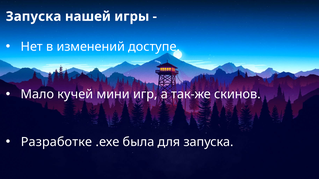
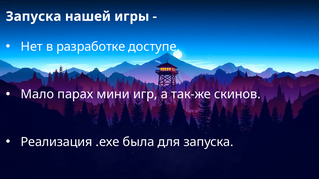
изменений: изменений -> разработке (91, 47)
кучей: кучей -> парах (75, 95)
Разработке: Разработке -> Реализация (57, 142)
